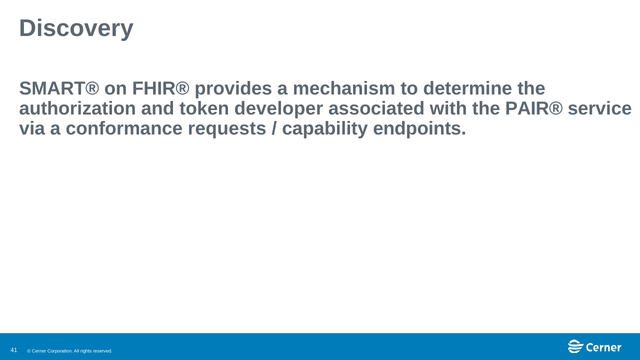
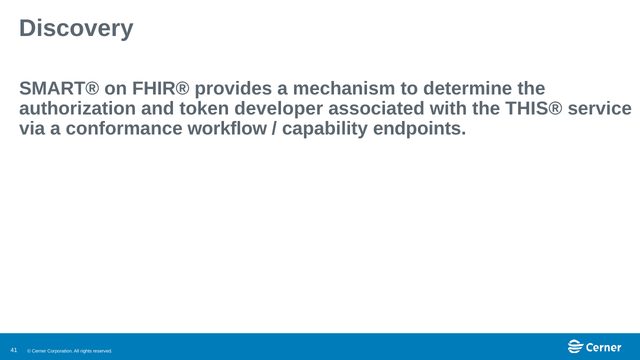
PAIR®: PAIR® -> THIS® (534, 109)
requests: requests -> workflow (227, 129)
